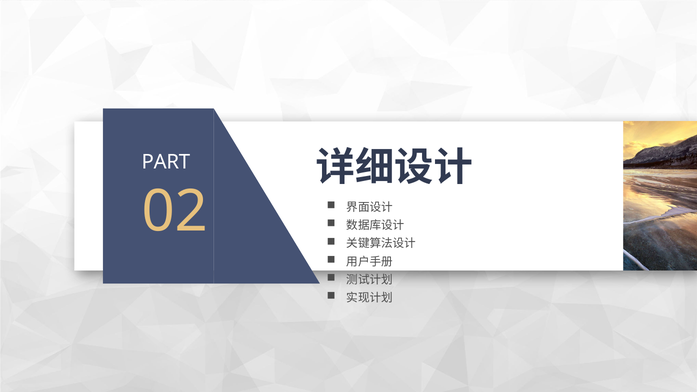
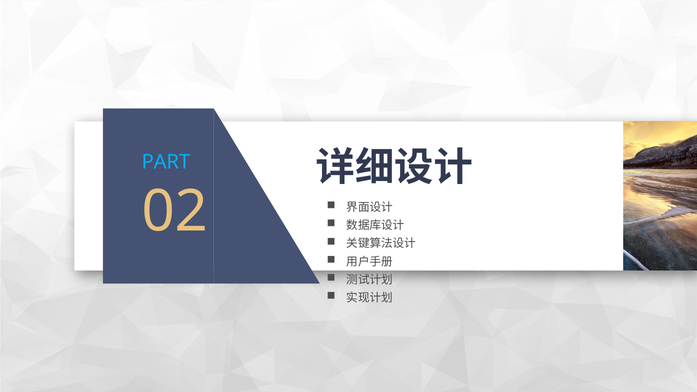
PART colour: white -> light blue (166, 162)
